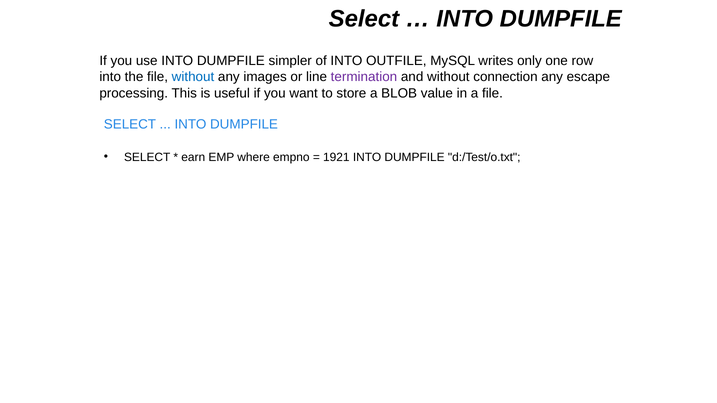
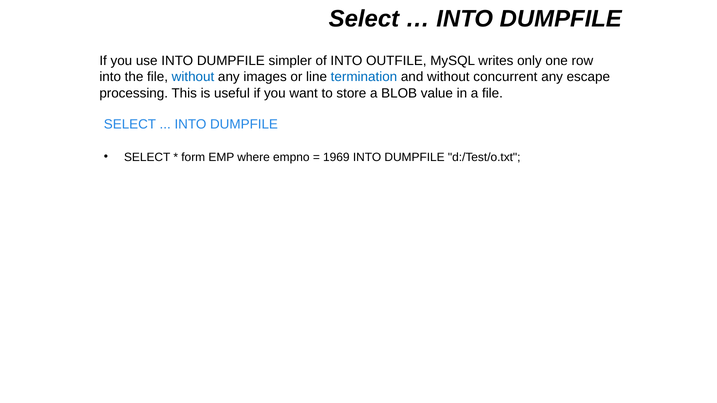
termination colour: purple -> blue (364, 77)
connection: connection -> concurrent (505, 77)
earn: earn -> form (193, 157)
1921: 1921 -> 1969 (336, 157)
